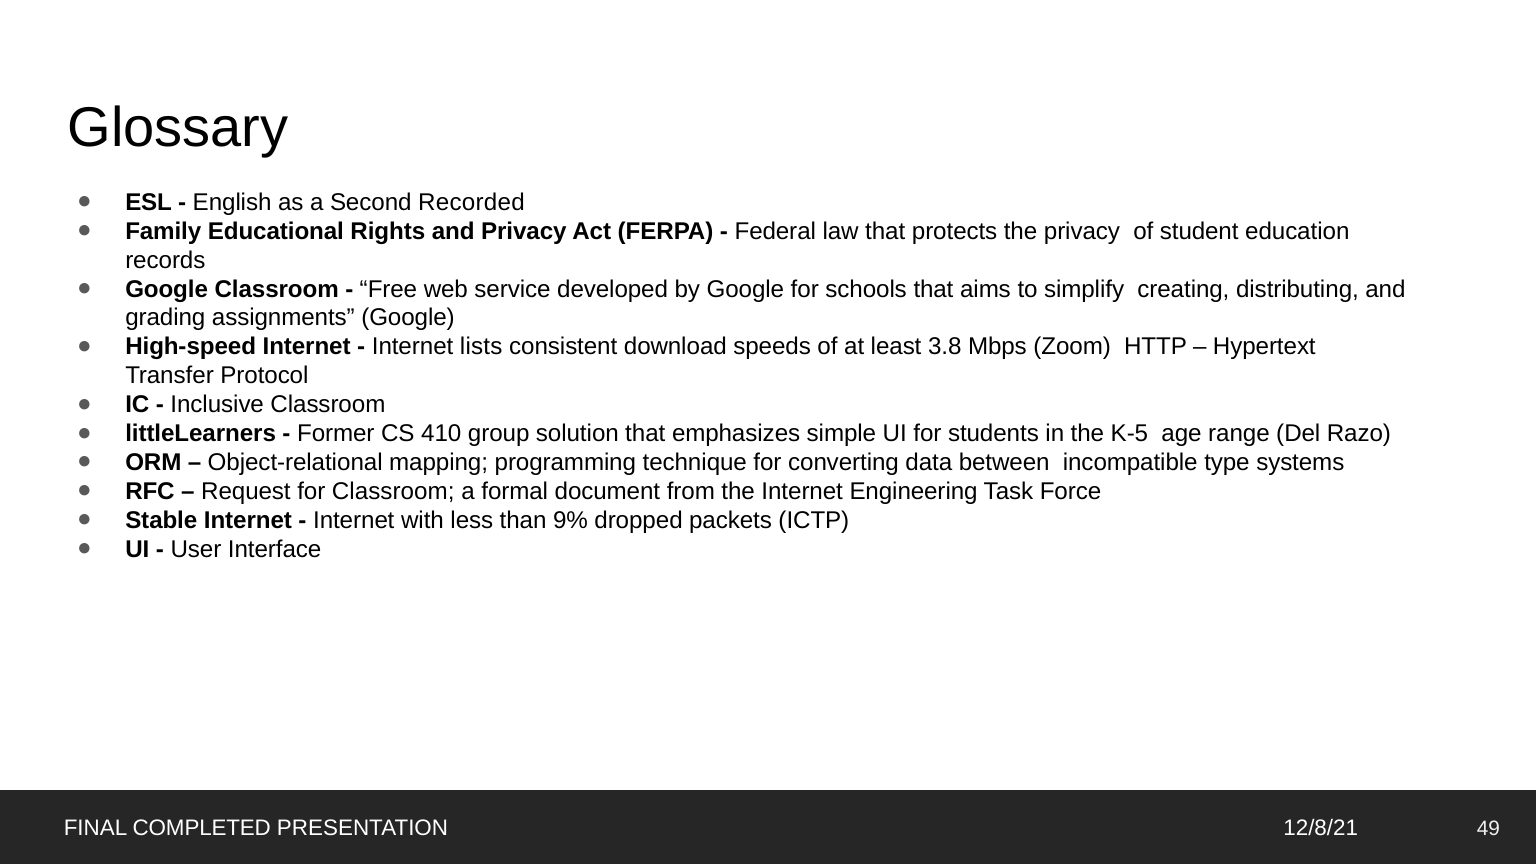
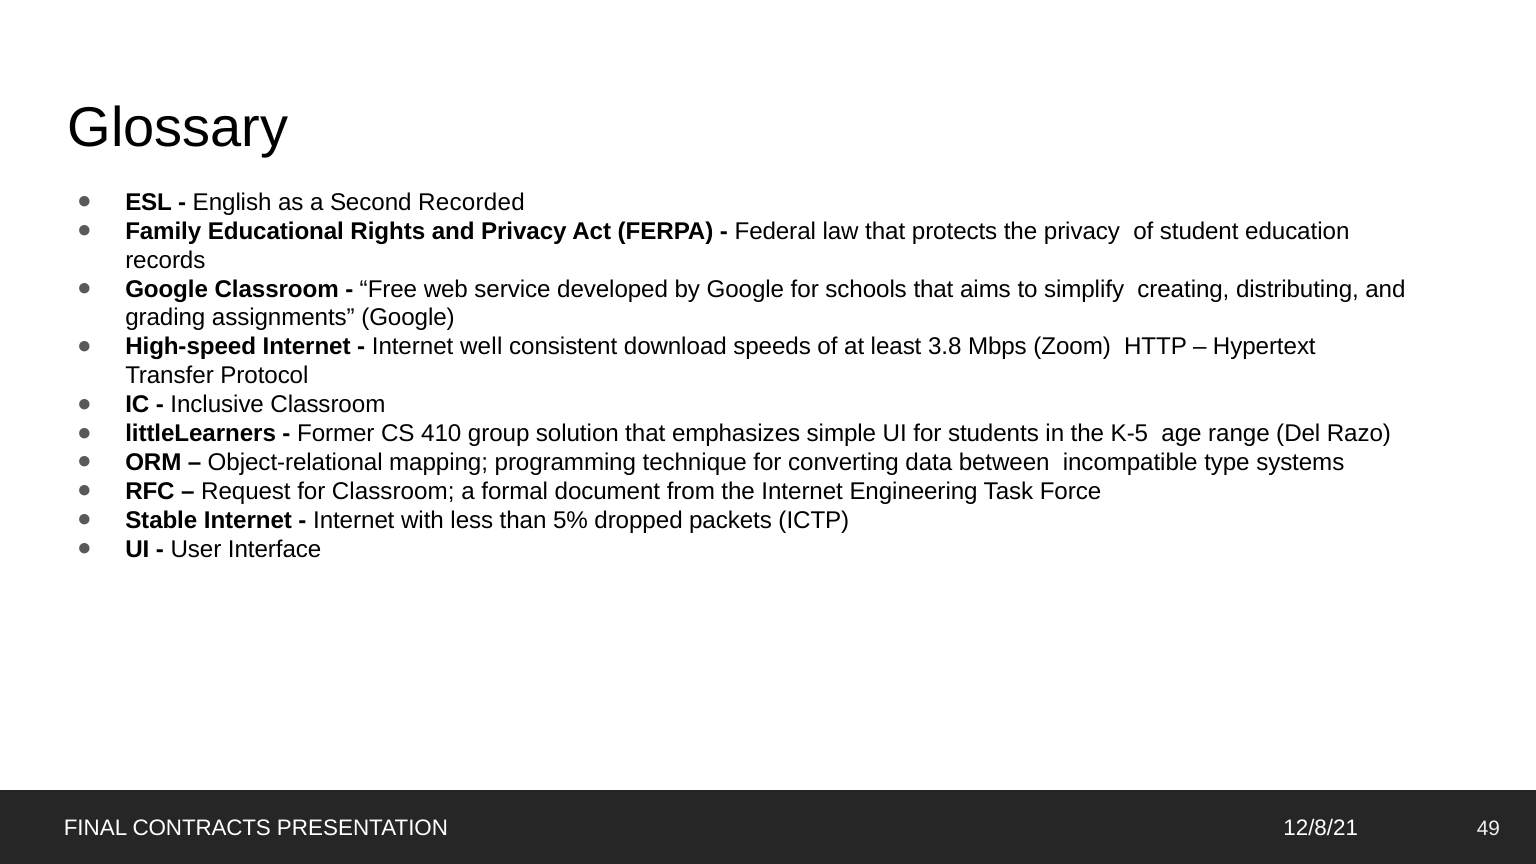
lists: lists -> well (481, 347)
9%: 9% -> 5% (571, 520)
COMPLETED: COMPLETED -> CONTRACTS (202, 829)
